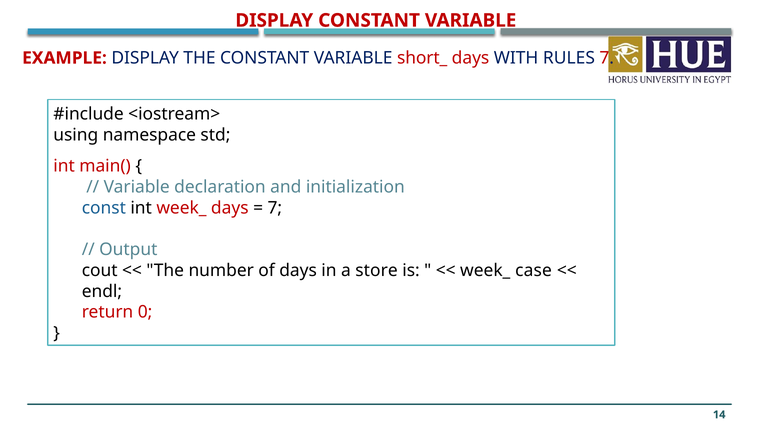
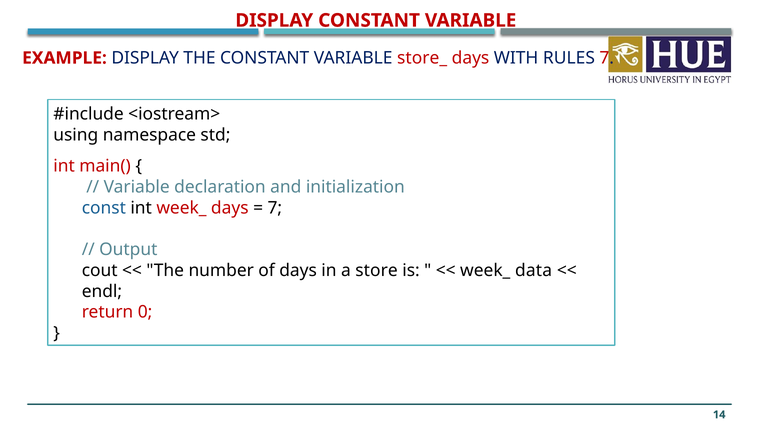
short_: short_ -> store_ (422, 58)
case: case -> data (534, 270)
